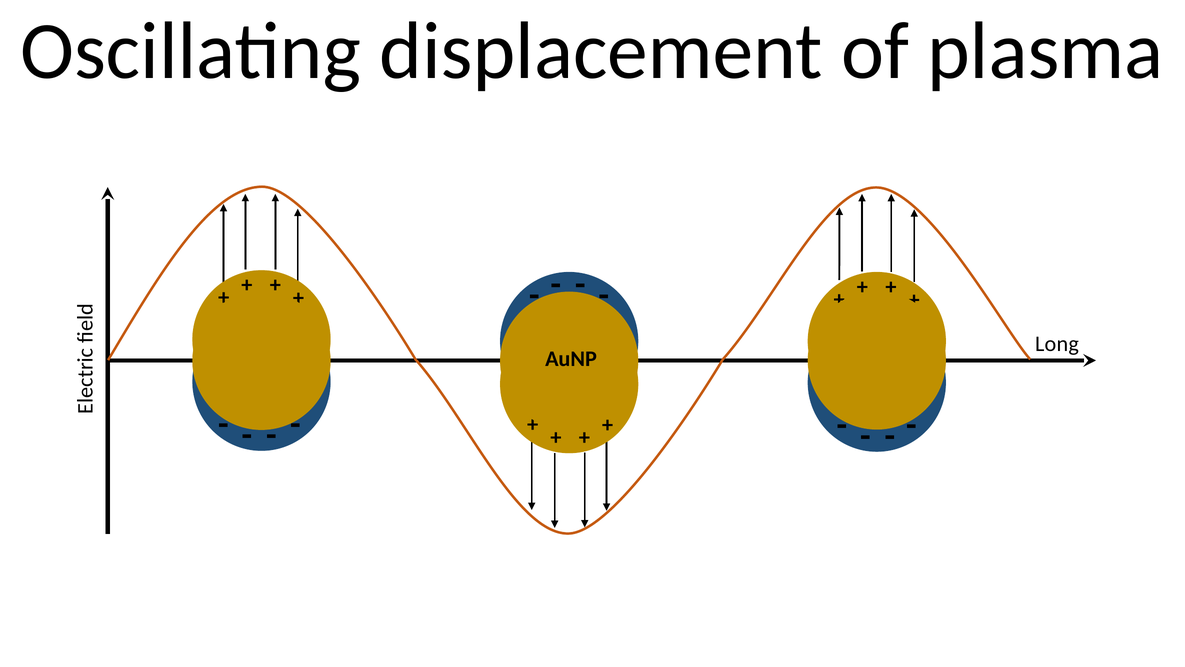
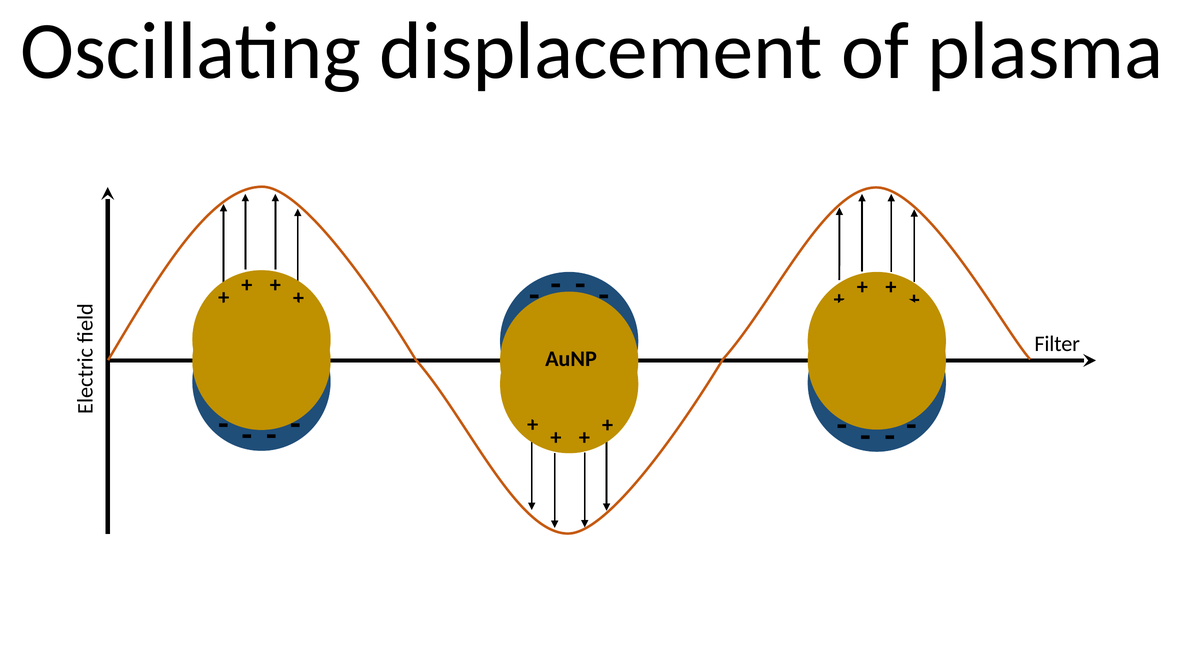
Long: Long -> Filter (1057, 344)
